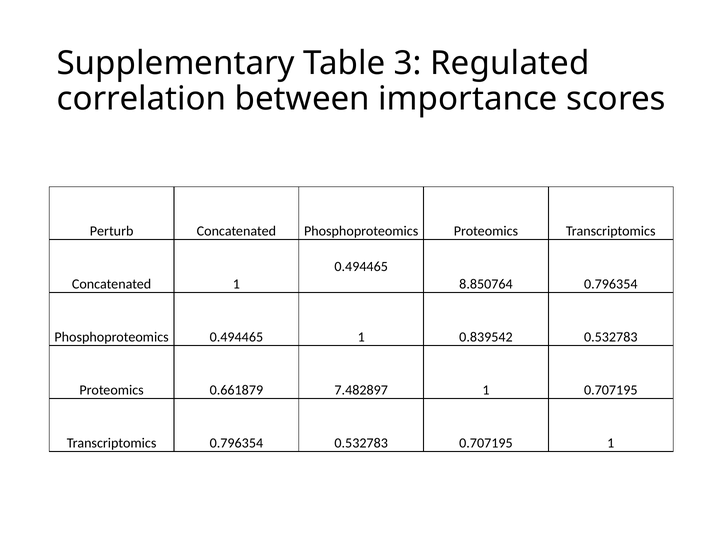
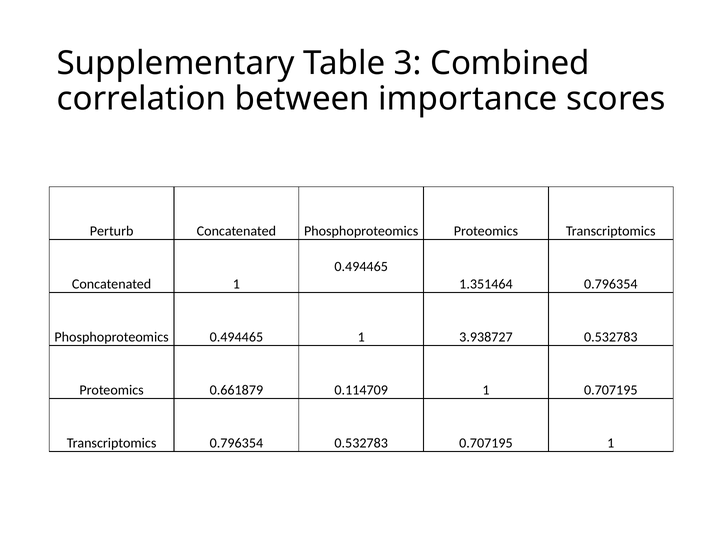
Regulated: Regulated -> Combined (510, 63)
8.850764: 8.850764 -> 1.351464 (486, 284)
0.839542: 0.839542 -> 3.938727 (486, 337)
7.482897: 7.482897 -> 0.114709 (361, 390)
